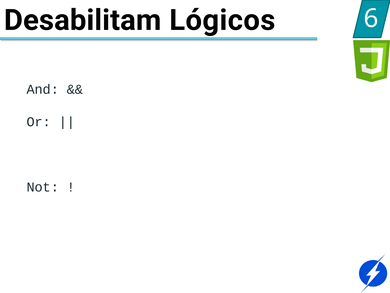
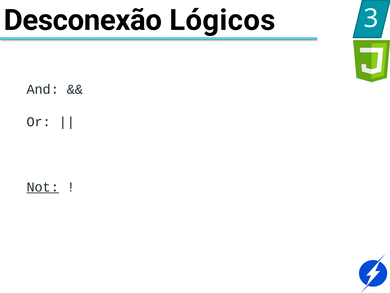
Desabilitam: Desabilitam -> Desconexão (83, 20)
6: 6 -> 3 (371, 18)
Not underline: none -> present (43, 187)
